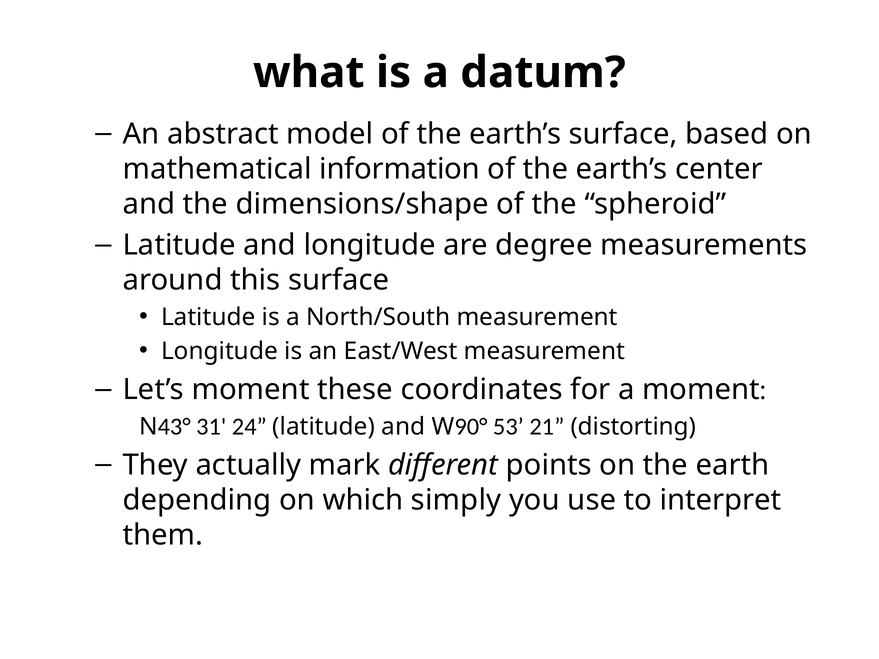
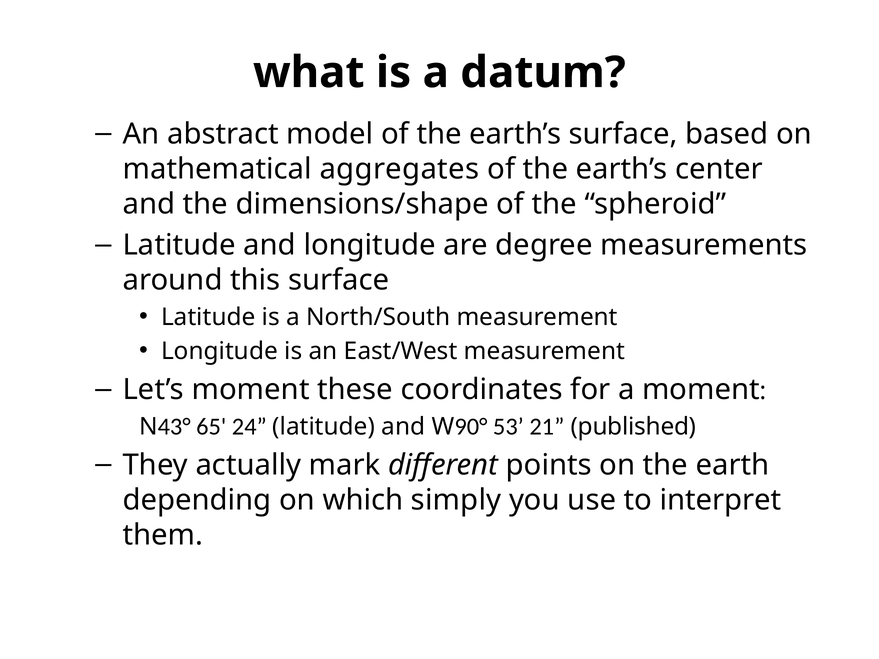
information: information -> aggregates (399, 169)
31: 31 -> 65 (211, 427)
distorting: distorting -> published (633, 427)
